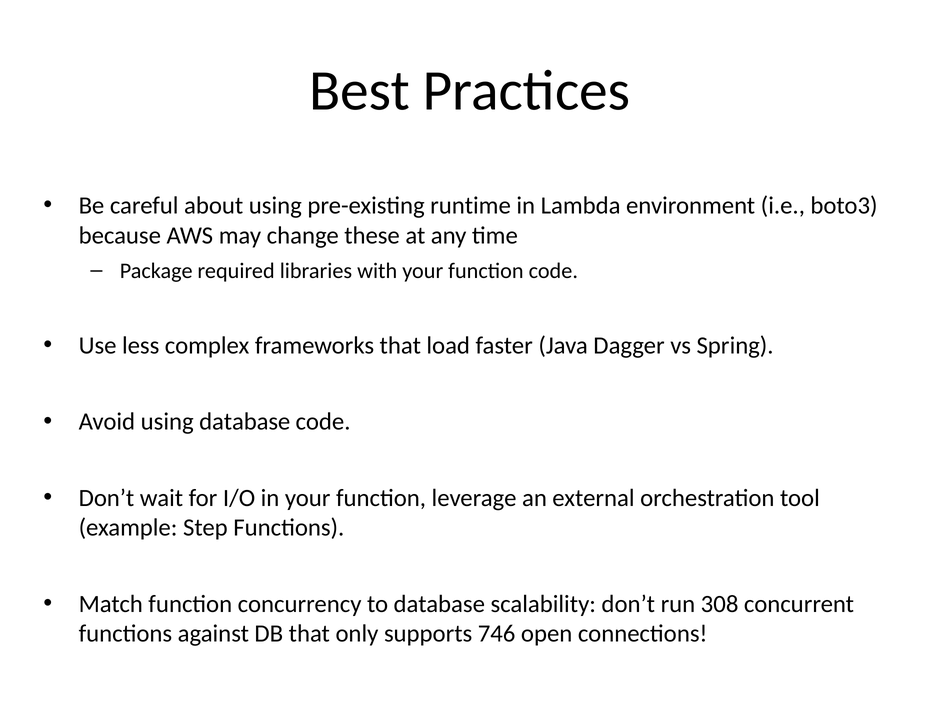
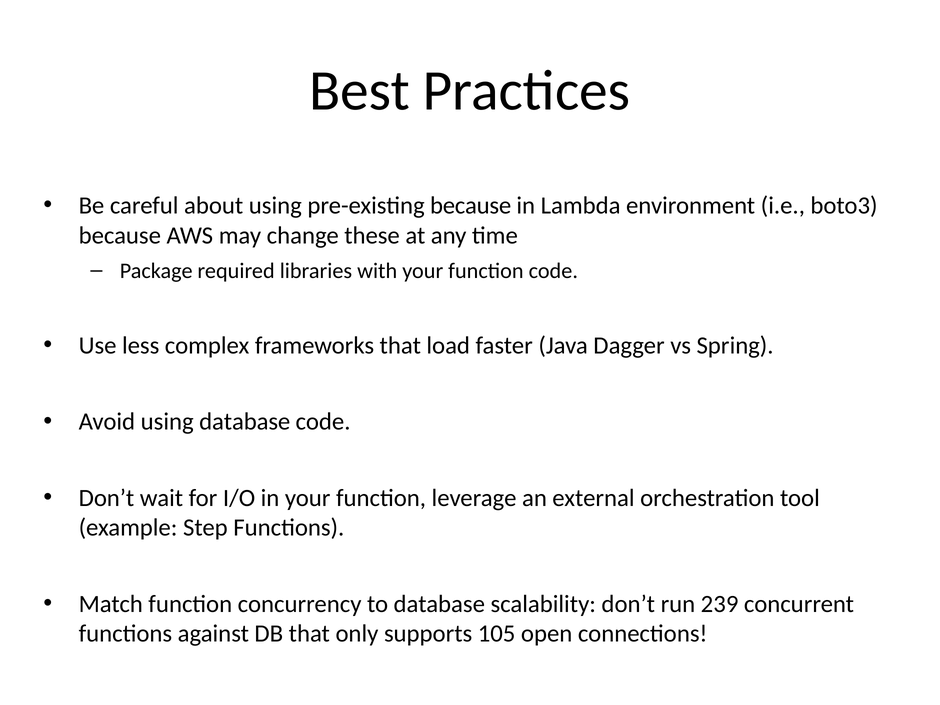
pre-existing runtime: runtime -> because (471, 206)
308: 308 -> 239 (720, 604)
746: 746 -> 105 (497, 634)
